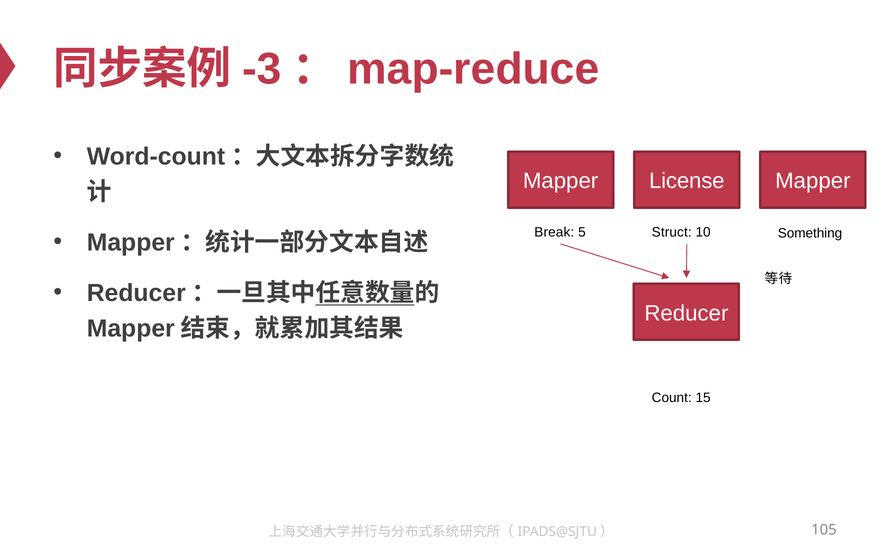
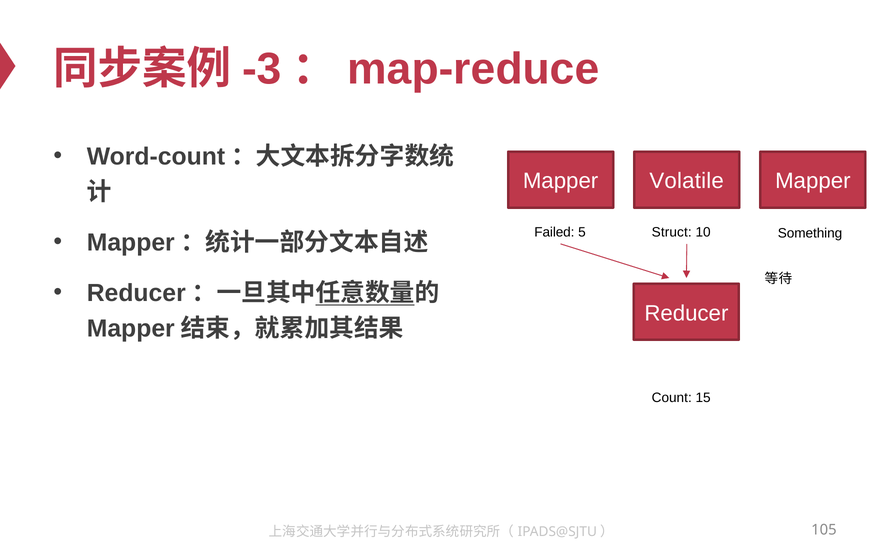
License: License -> Volatile (687, 181)
Break: Break -> Failed (554, 232)
